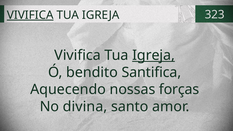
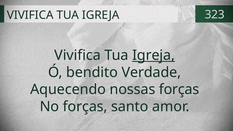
VIVIFICA underline: present -> none (30, 15)
Santifica: Santifica -> Verdade (151, 72)
No divina: divina -> forças (85, 107)
